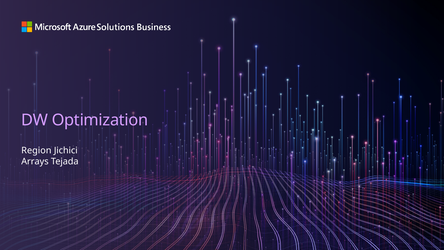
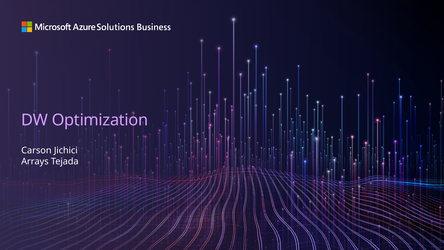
Region: Region -> Carson (36, 150)
